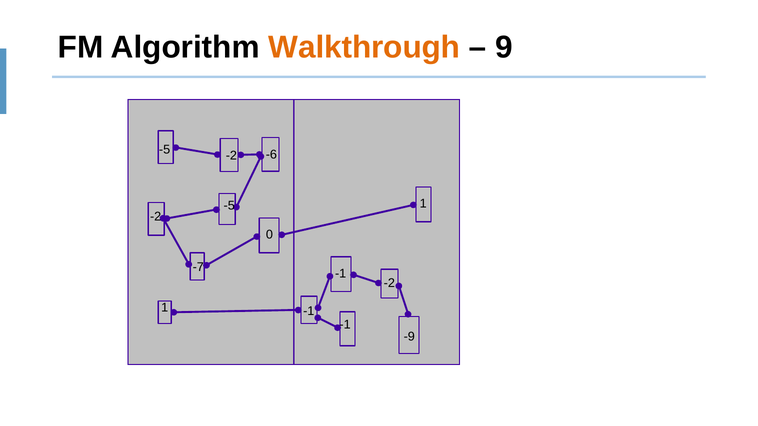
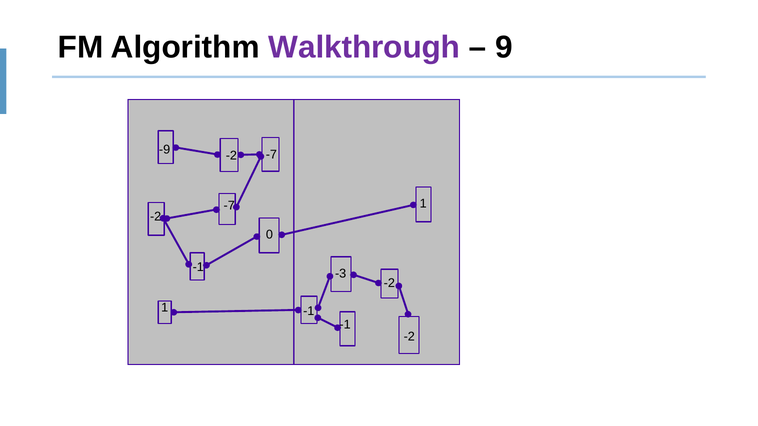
Walkthrough colour: orange -> purple (364, 47)
-5: -5 -> -9 (165, 150)
-6: -6 -> -7 (271, 154)
-5: -5 -> -7 (229, 206)
-7: -7 -> -1 (198, 267)
-1: -1 -> -3 (341, 274)
-9: -9 -> -2 (409, 337)
